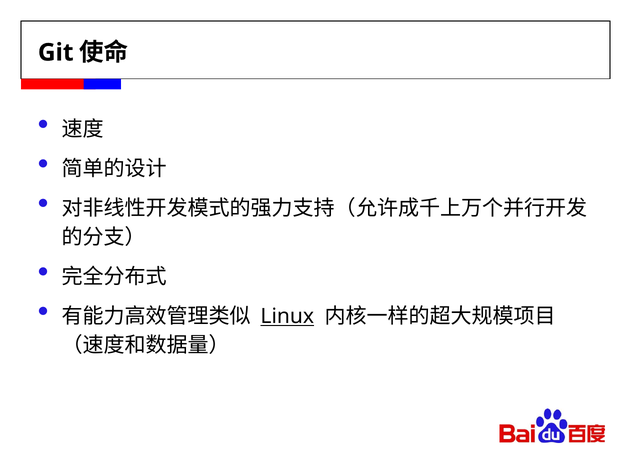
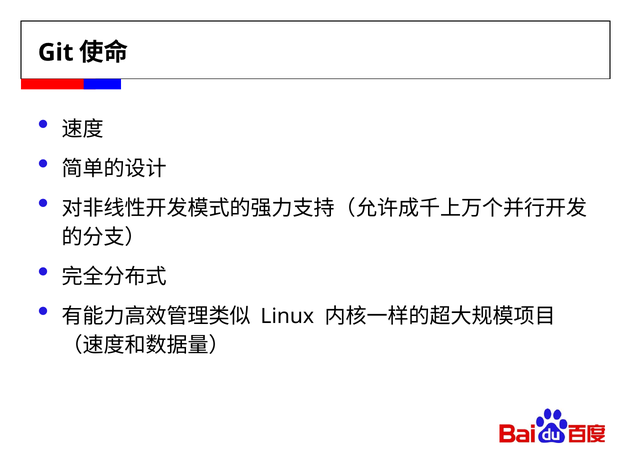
Linux underline: present -> none (287, 317)
